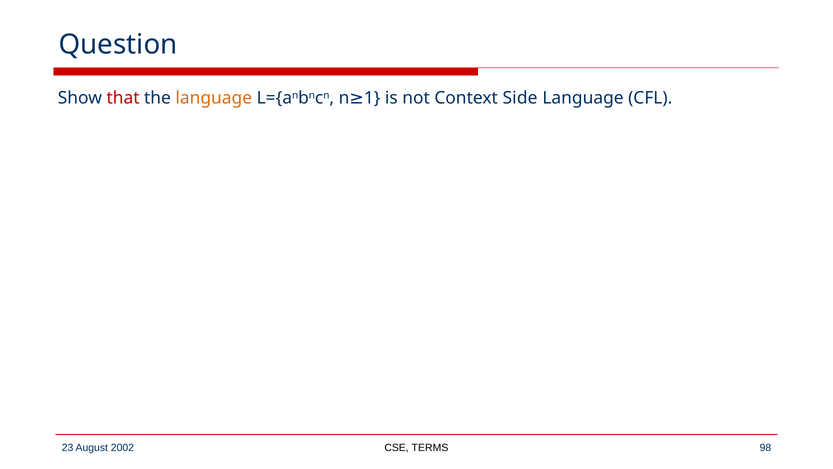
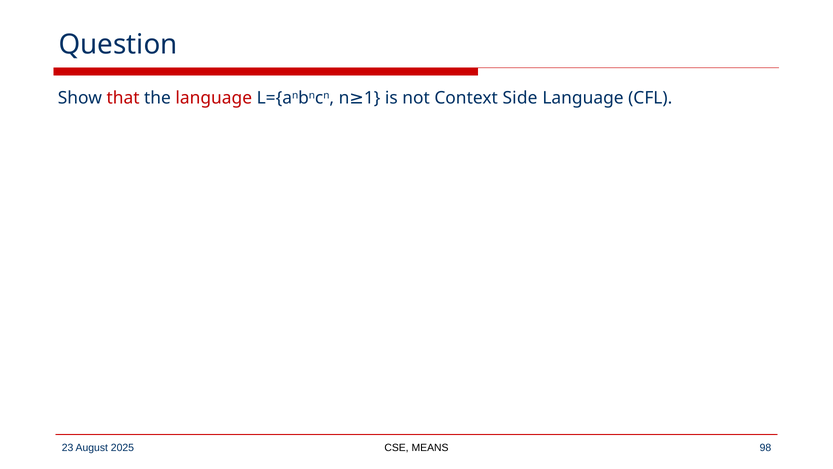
language colour: orange -> red (214, 98)
2002: 2002 -> 2025 (122, 448)
TERMS: TERMS -> MEANS (430, 447)
